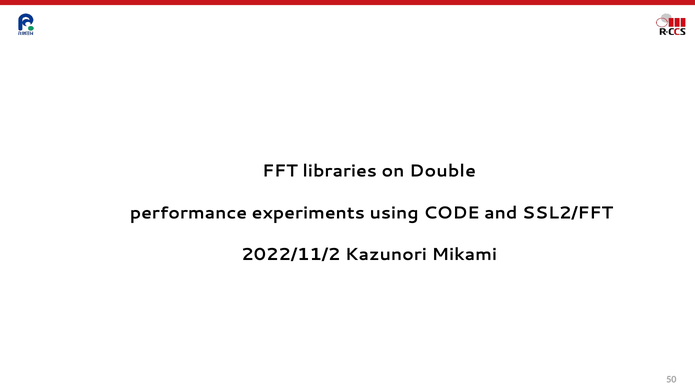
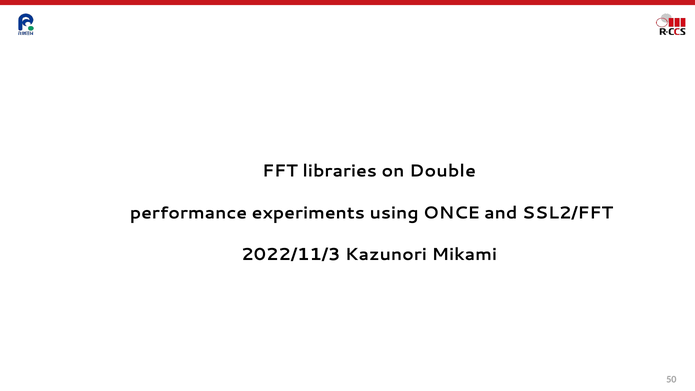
CODE: CODE -> ONCE (452, 213)
2022/11/2: 2022/11/2 -> 2022/11/3 (291, 255)
